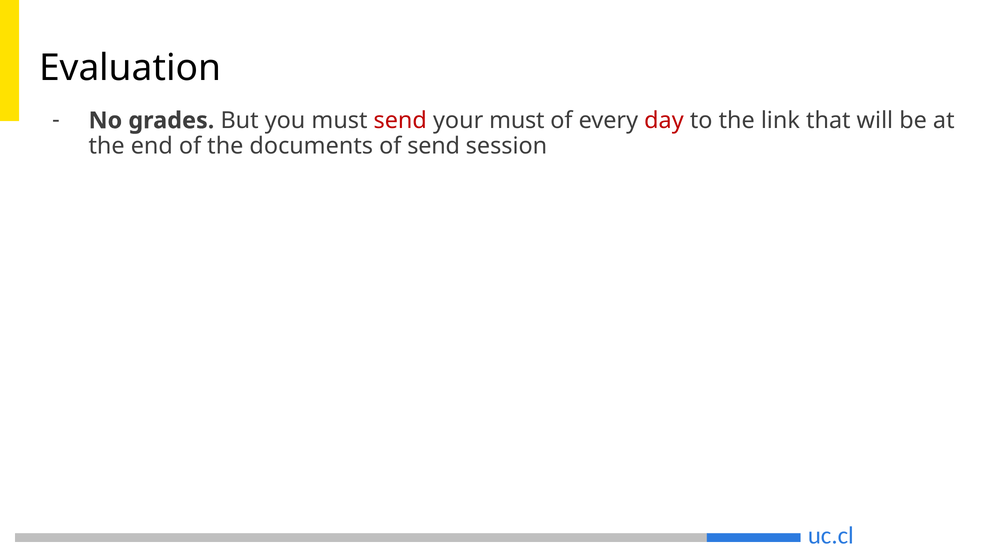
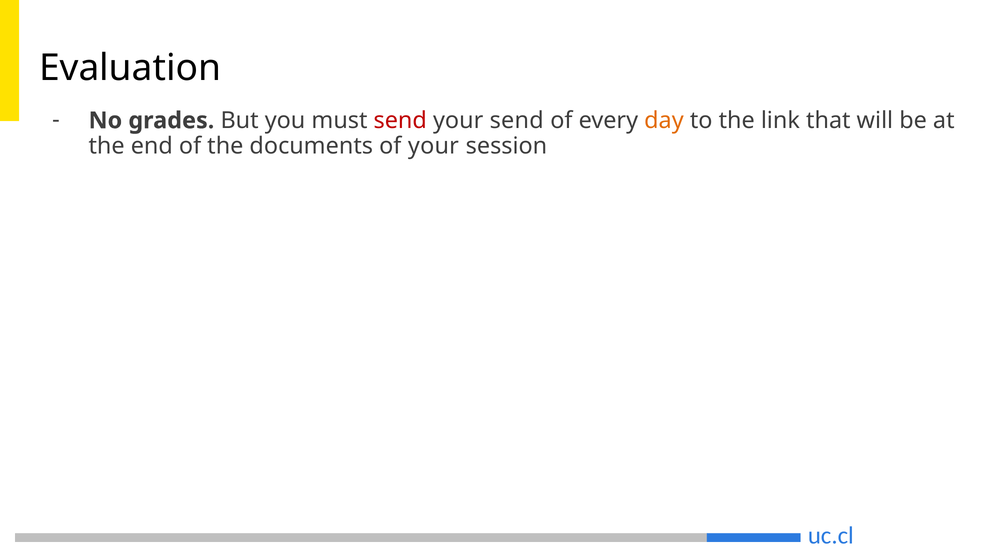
your must: must -> send (517, 121)
day colour: red -> orange (664, 121)
of send: send -> your (433, 146)
